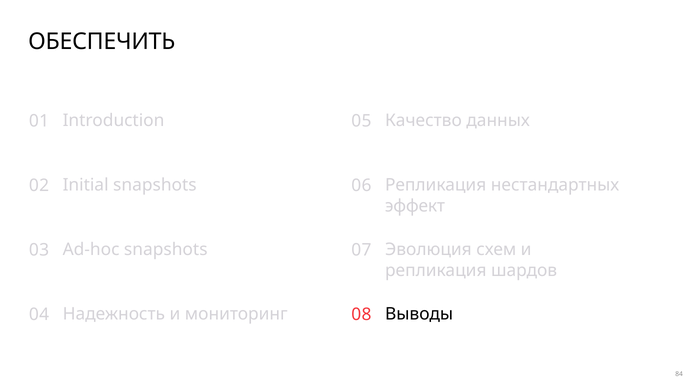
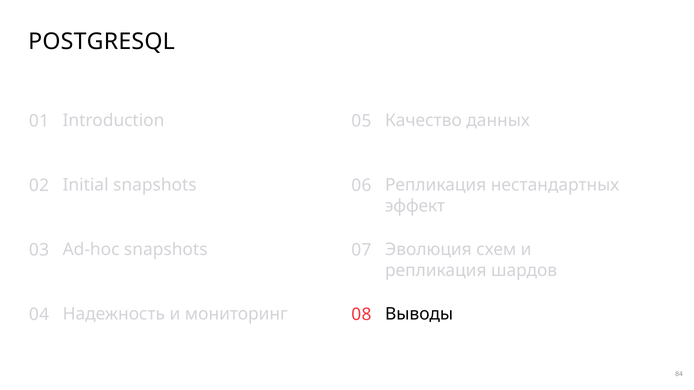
ОБЕСПЕЧИТЬ: ОБЕСПЕЧИТЬ -> POSTGRESQL (102, 42)
